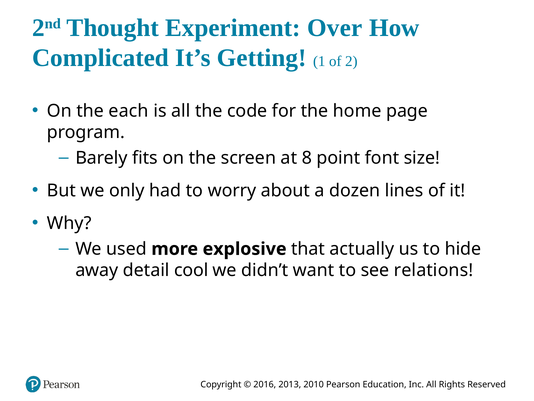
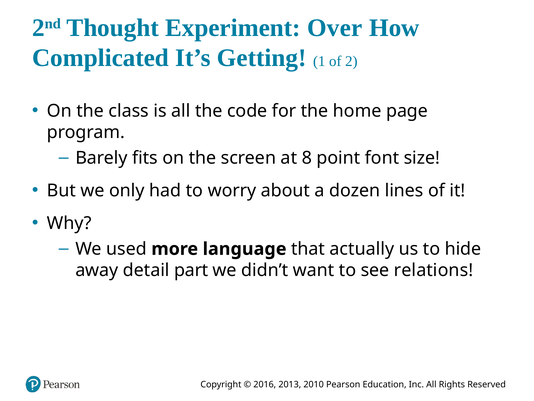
each: each -> class (129, 111)
explosive: explosive -> language (245, 249)
cool: cool -> part (191, 270)
